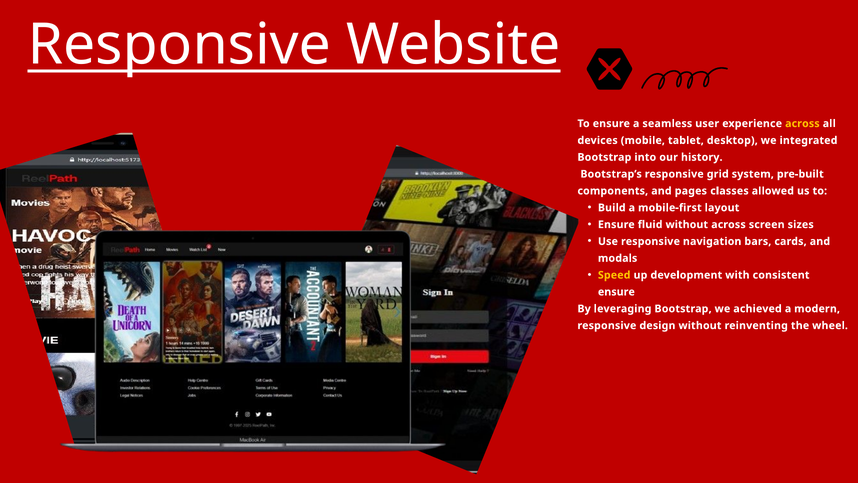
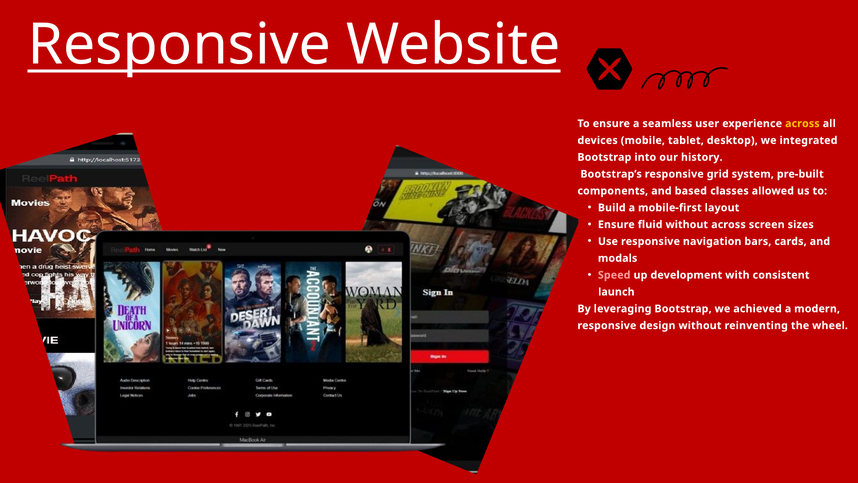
pages: pages -> based (691, 191)
Speed colour: yellow -> pink (614, 275)
ensure: ensure -> launch (616, 292)
